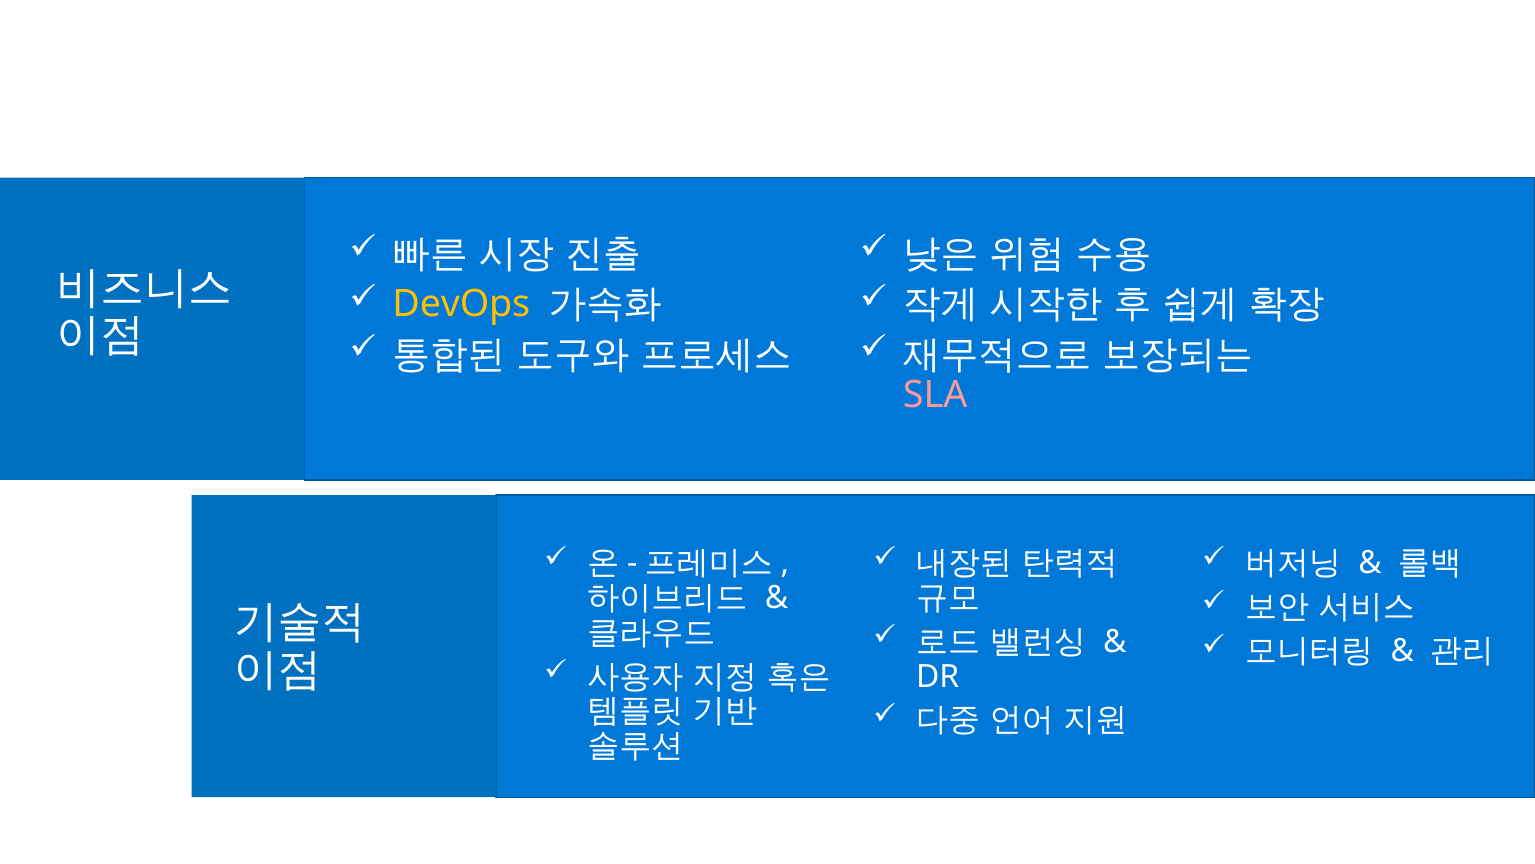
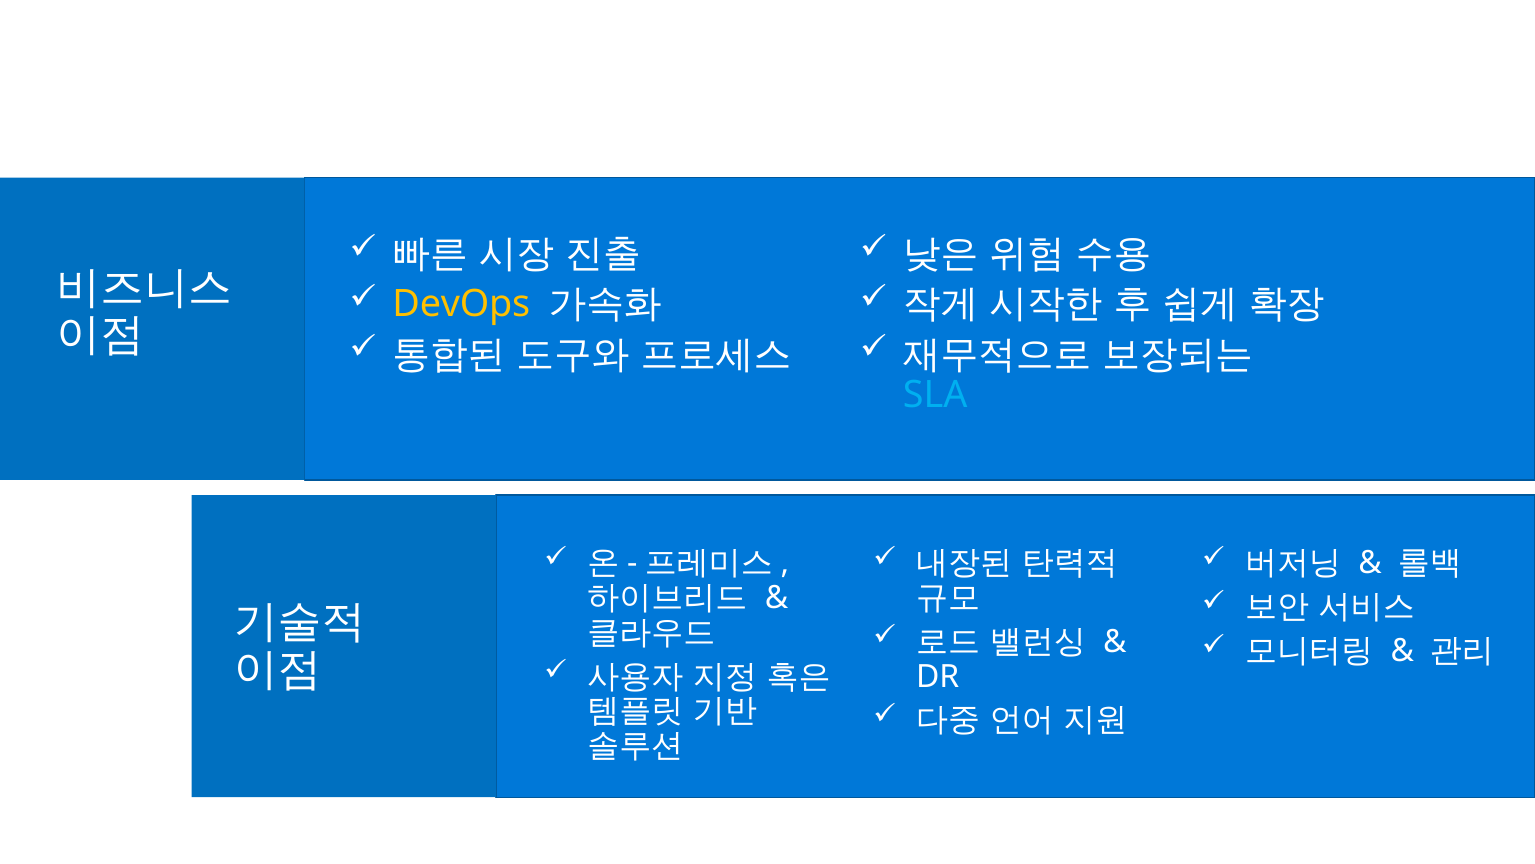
SLA colour: pink -> light blue (935, 395)
